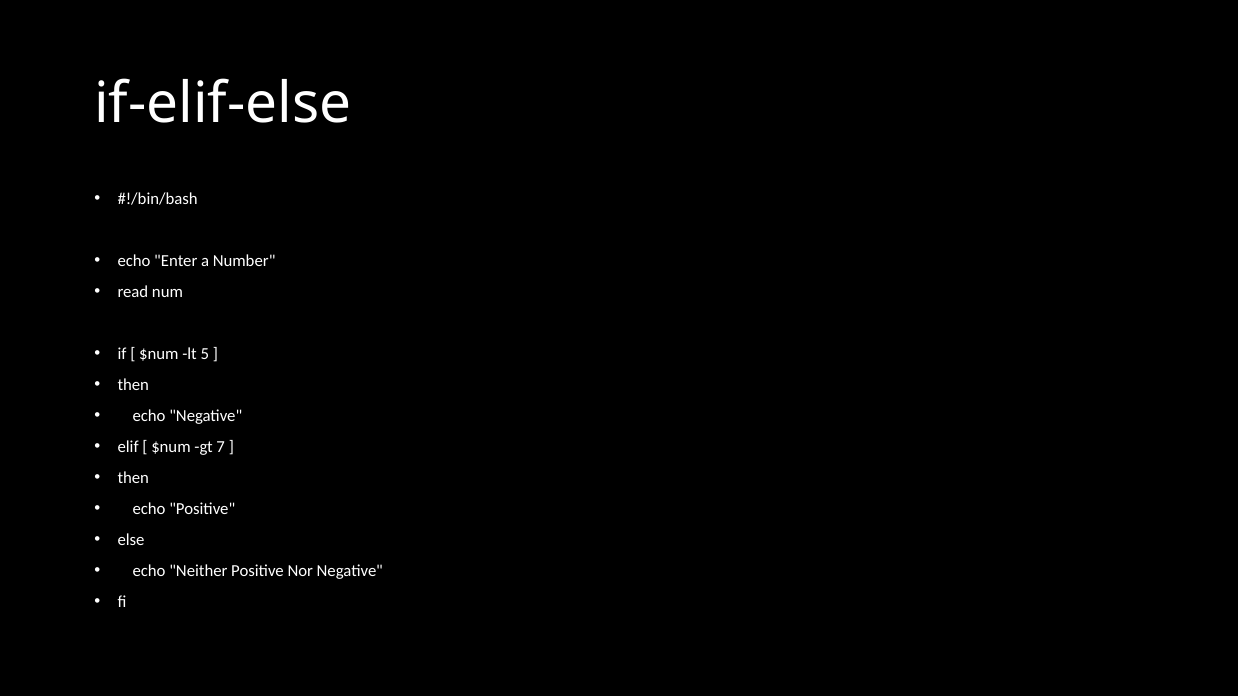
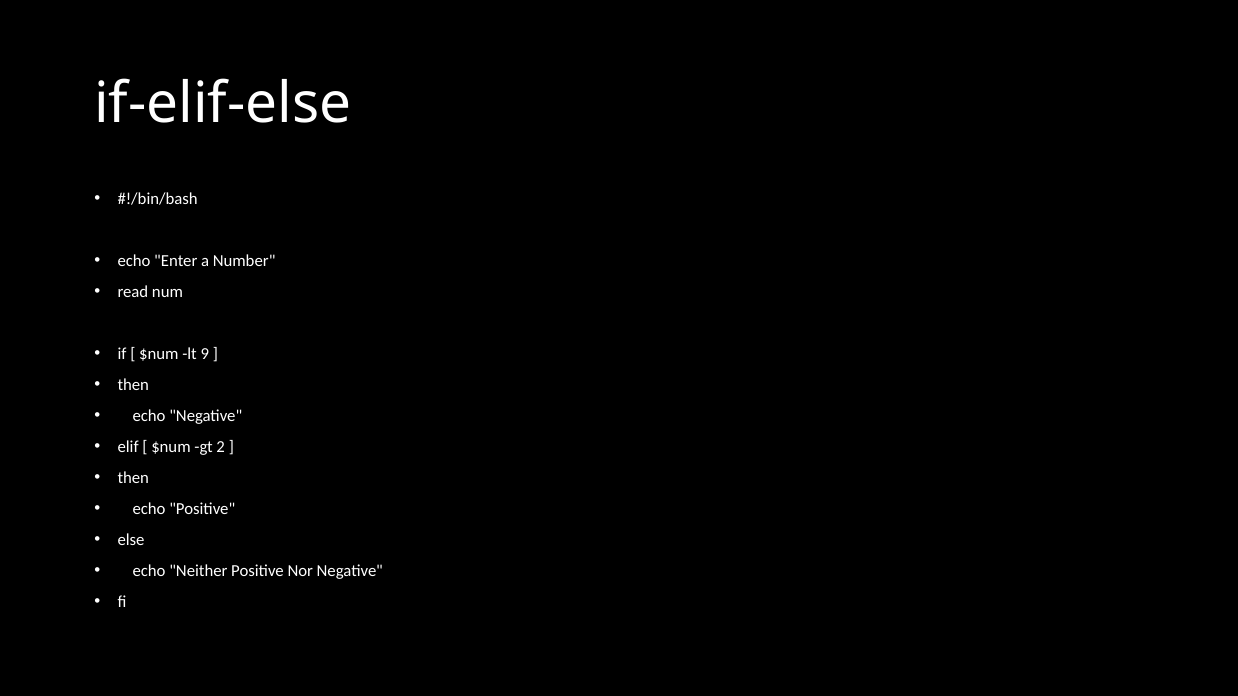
5: 5 -> 9 (205, 354)
7: 7 -> 2 (221, 447)
